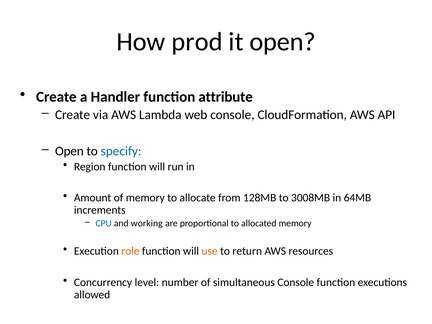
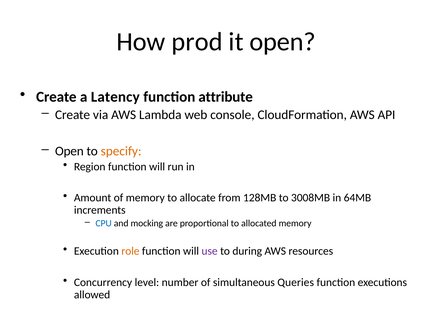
Handler: Handler -> Latency (115, 97)
specify colour: blue -> orange (121, 151)
working: working -> mocking (147, 223)
use colour: orange -> purple (210, 251)
return: return -> during (247, 251)
simultaneous Console: Console -> Queries (296, 282)
